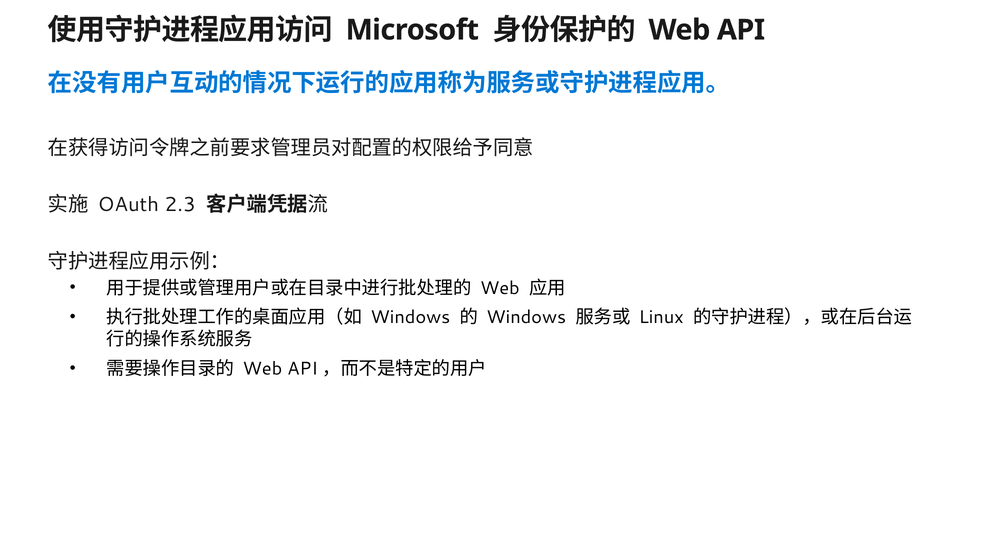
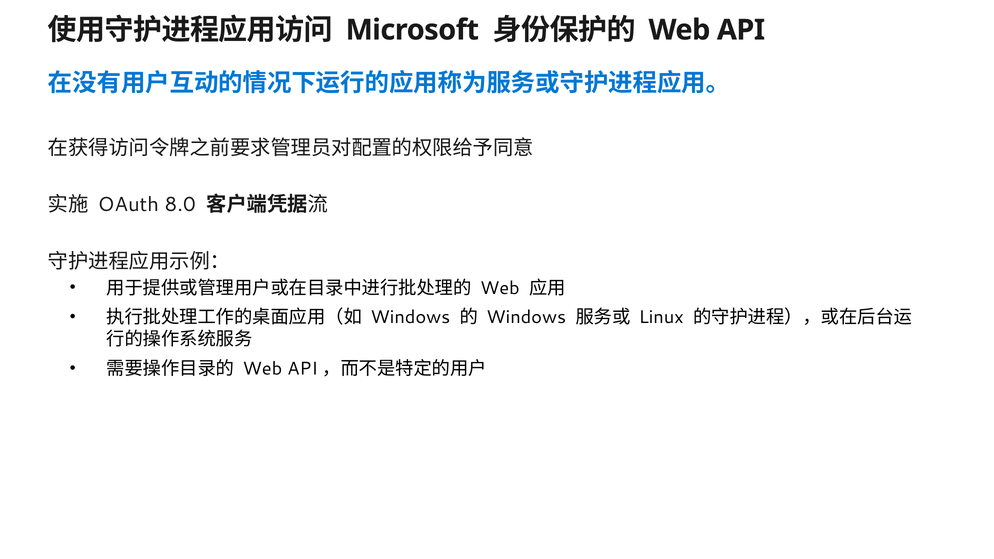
2.3: 2.3 -> 8.0 (180, 205)
